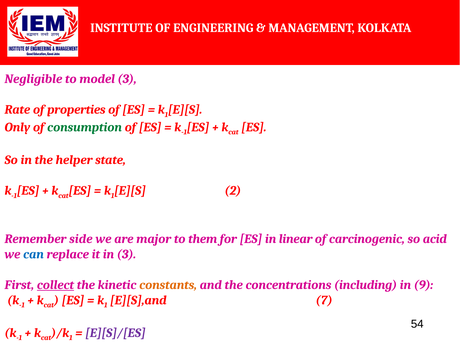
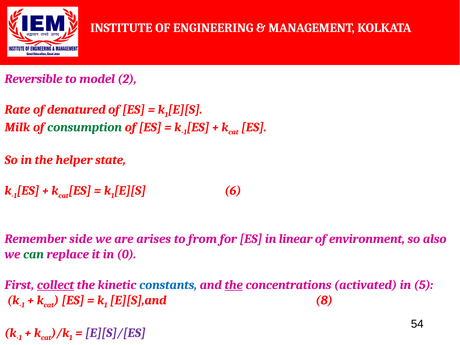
Negligible: Negligible -> Reversible (33, 79)
model 3: 3 -> 2 (127, 79)
properties: properties -> denatured (76, 110)
Only: Only -> Milk (17, 127)
2: 2 -> 6 (233, 191)
major: major -> arises (154, 239)
them: them -> from (203, 239)
carcinogenic: carcinogenic -> environment (367, 239)
acid: acid -> also (435, 239)
can colour: blue -> green (34, 254)
in 3: 3 -> 0 (127, 254)
constants colour: orange -> blue (168, 285)
the underline: none -> present (234, 285)
including: including -> activated (366, 285)
9: 9 -> 5 (423, 285)
7: 7 -> 8 (324, 300)
